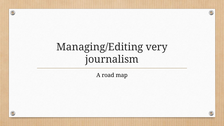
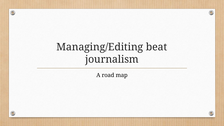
very: very -> beat (157, 47)
